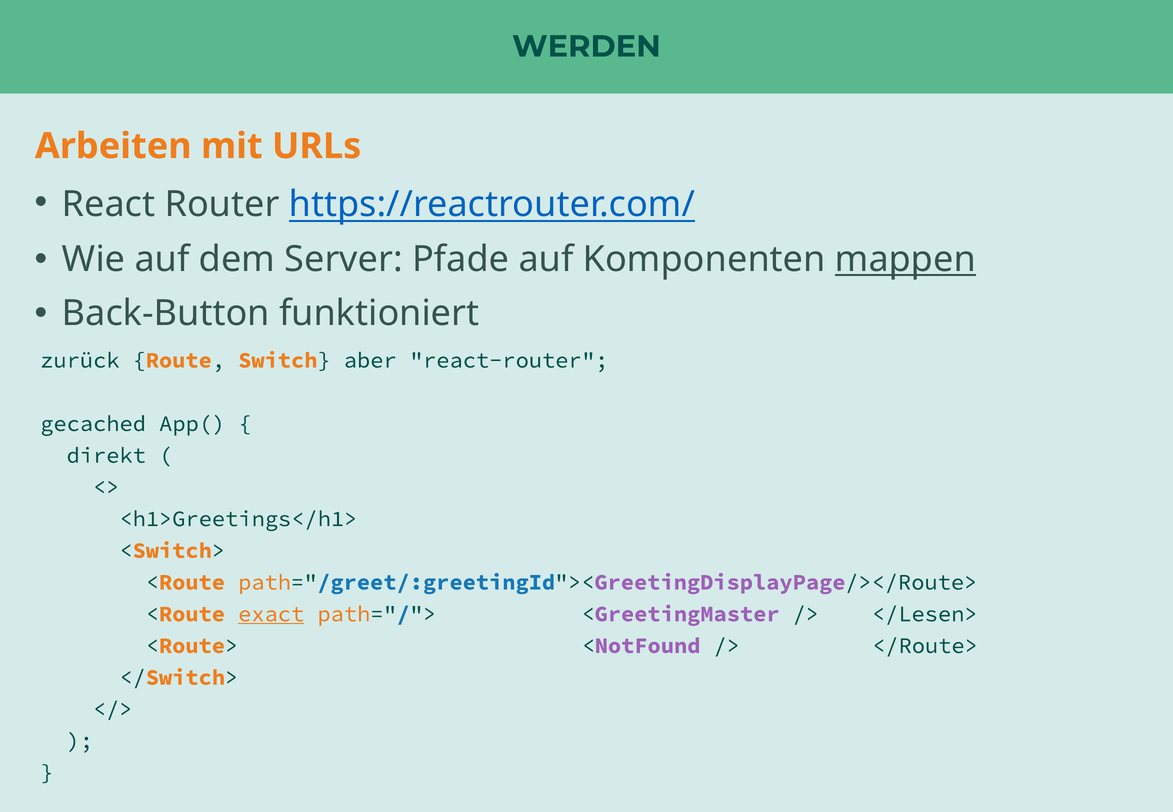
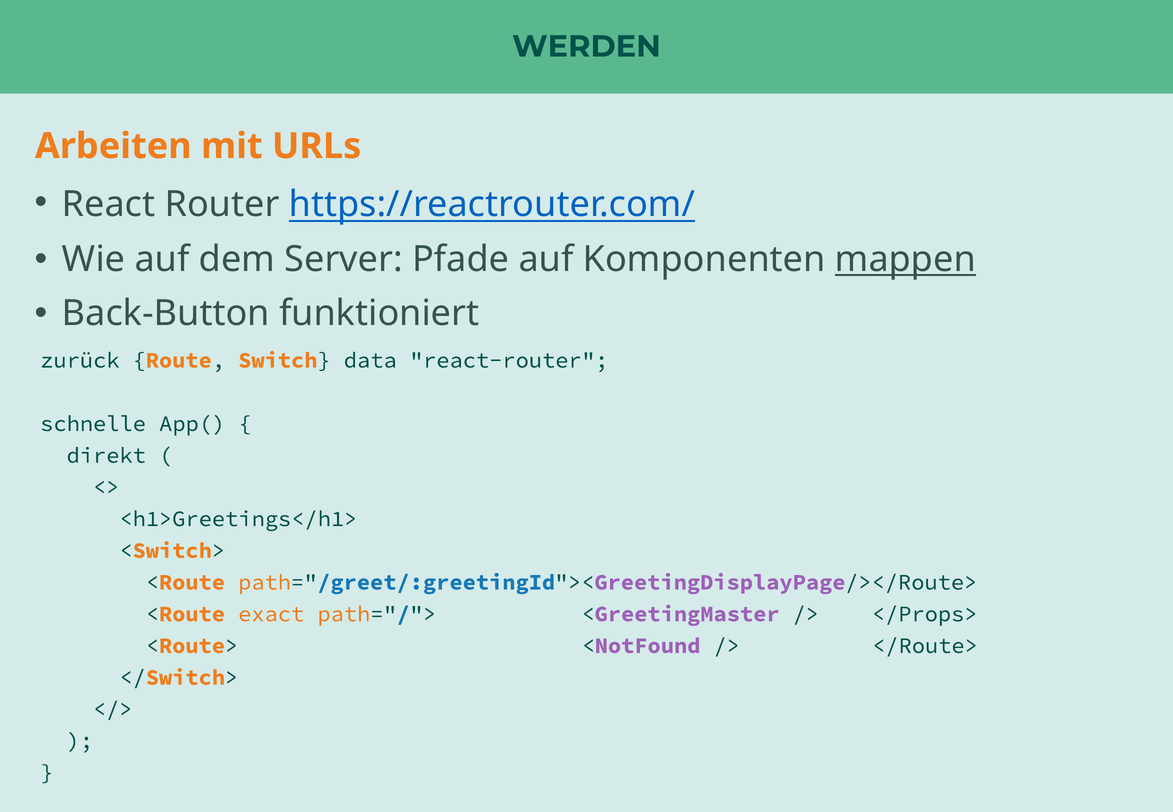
aber: aber -> data (370, 360)
gecached: gecached -> schnelle (93, 424)
exact underline: present -> none (271, 614)
</Lesen>: </Lesen> -> </Props> (925, 614)
